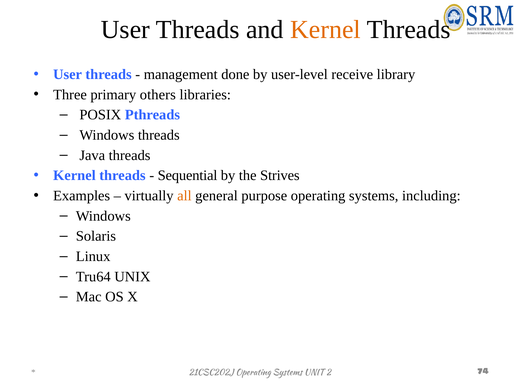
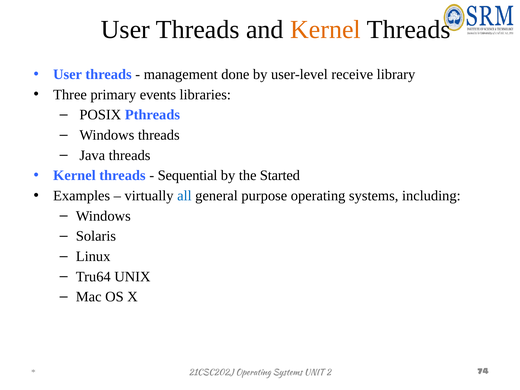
others: others -> events (158, 95)
Strives: Strives -> Started (280, 176)
all colour: orange -> blue (184, 196)
